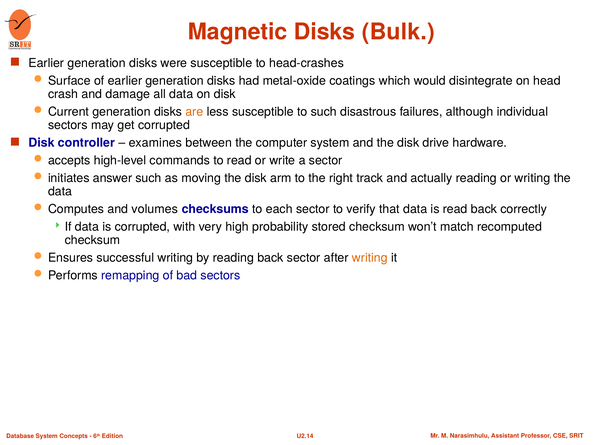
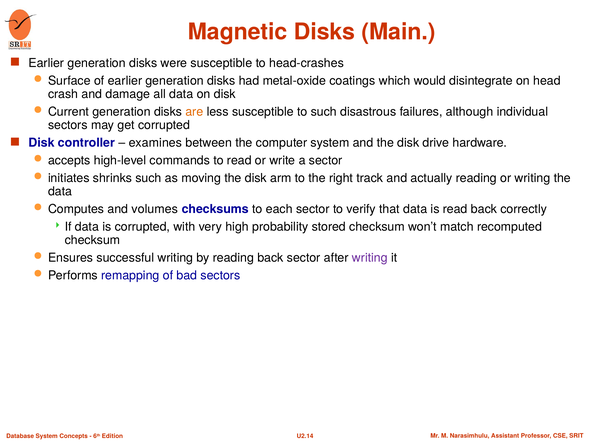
Bulk: Bulk -> Main (398, 32)
answer: answer -> shrinks (113, 178)
writing colour: orange -> purple (370, 258)
